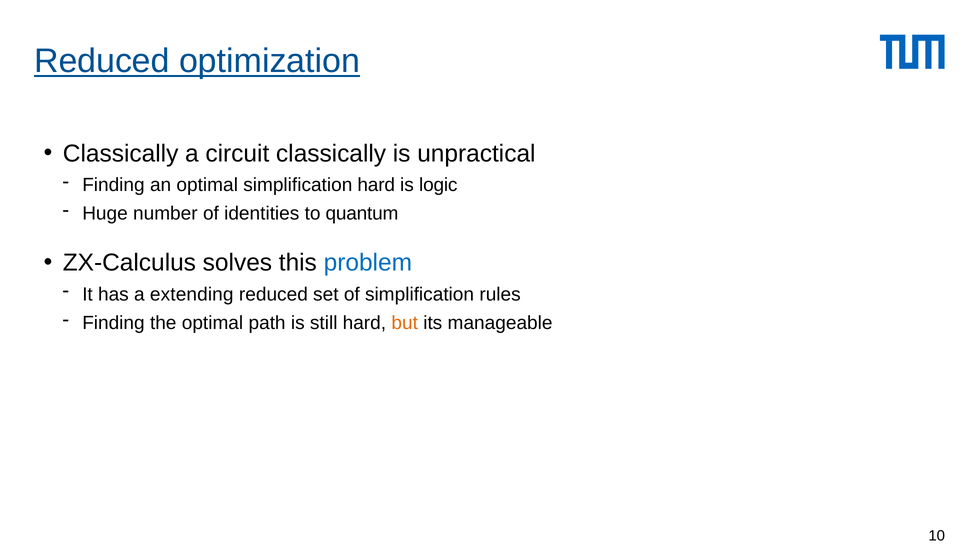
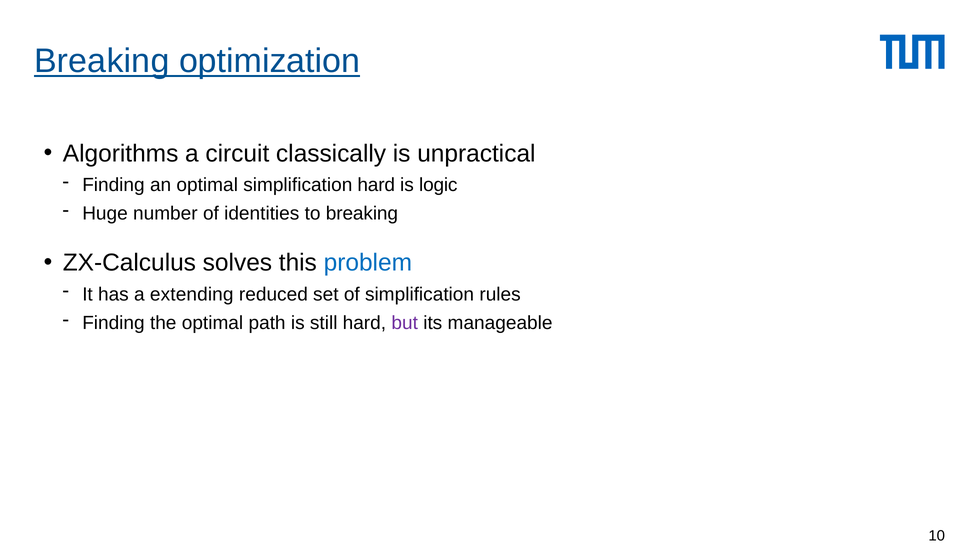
Reduced: Reduced -> Breaking (102, 61)
Classically: Classically -> Algorithms (121, 153)
to quantum: quantum -> breaking (362, 213)
but colour: orange -> purple (405, 323)
